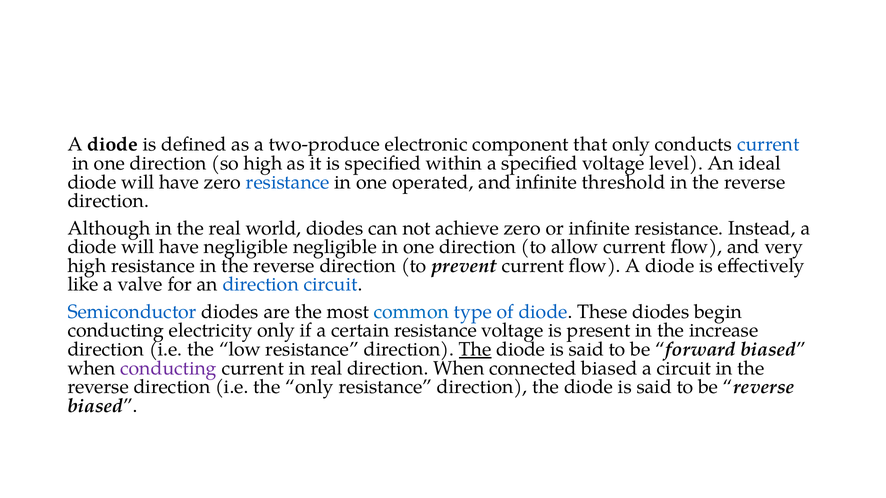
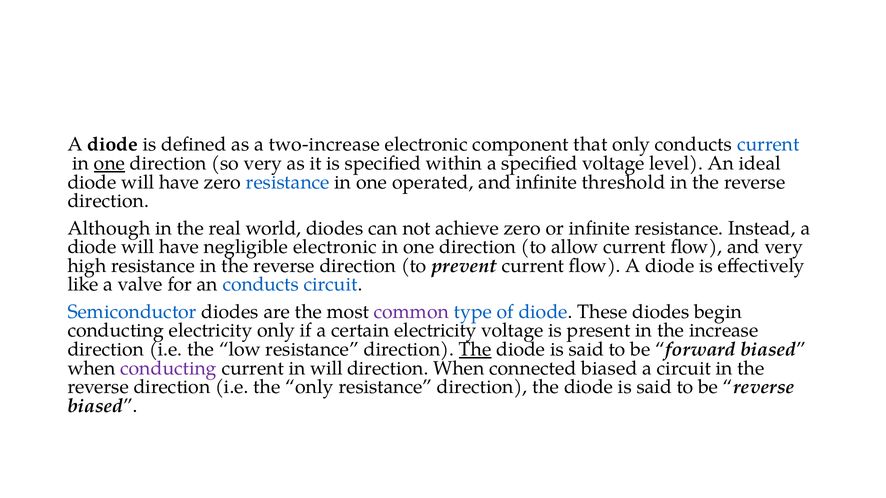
two-produce: two-produce -> two-increase (324, 145)
one underline: none -> present (110, 163)
so high: high -> very (263, 163)
negligible negligible: negligible -> electronic (335, 247)
an direction: direction -> conducts (261, 285)
common colour: blue -> purple (411, 312)
certain resistance: resistance -> electricity (436, 331)
in real: real -> will (326, 368)
